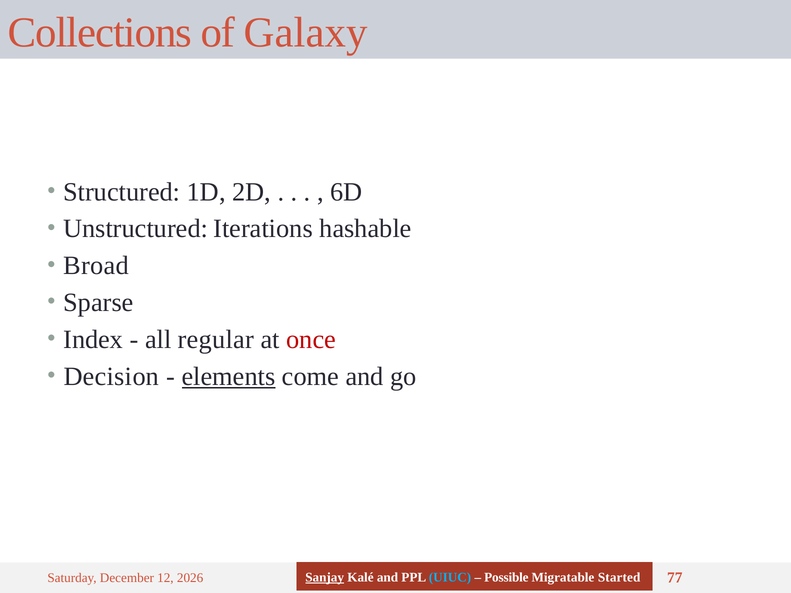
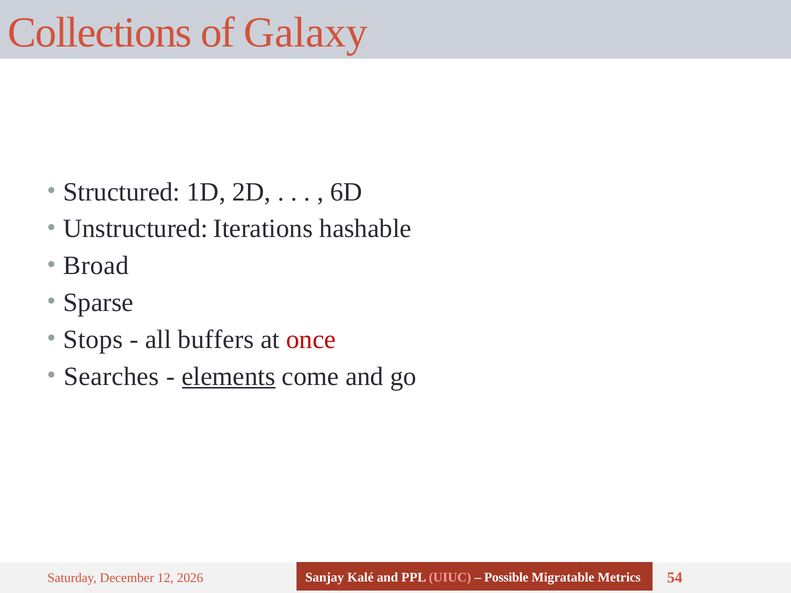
Index: Index -> Stops (93, 340)
regular: regular -> buffers (216, 340)
Decision: Decision -> Searches (111, 376)
Sanjay underline: present -> none (325, 577)
UIUC colour: light blue -> pink (450, 577)
Started: Started -> Metrics (619, 577)
77: 77 -> 54 (675, 578)
